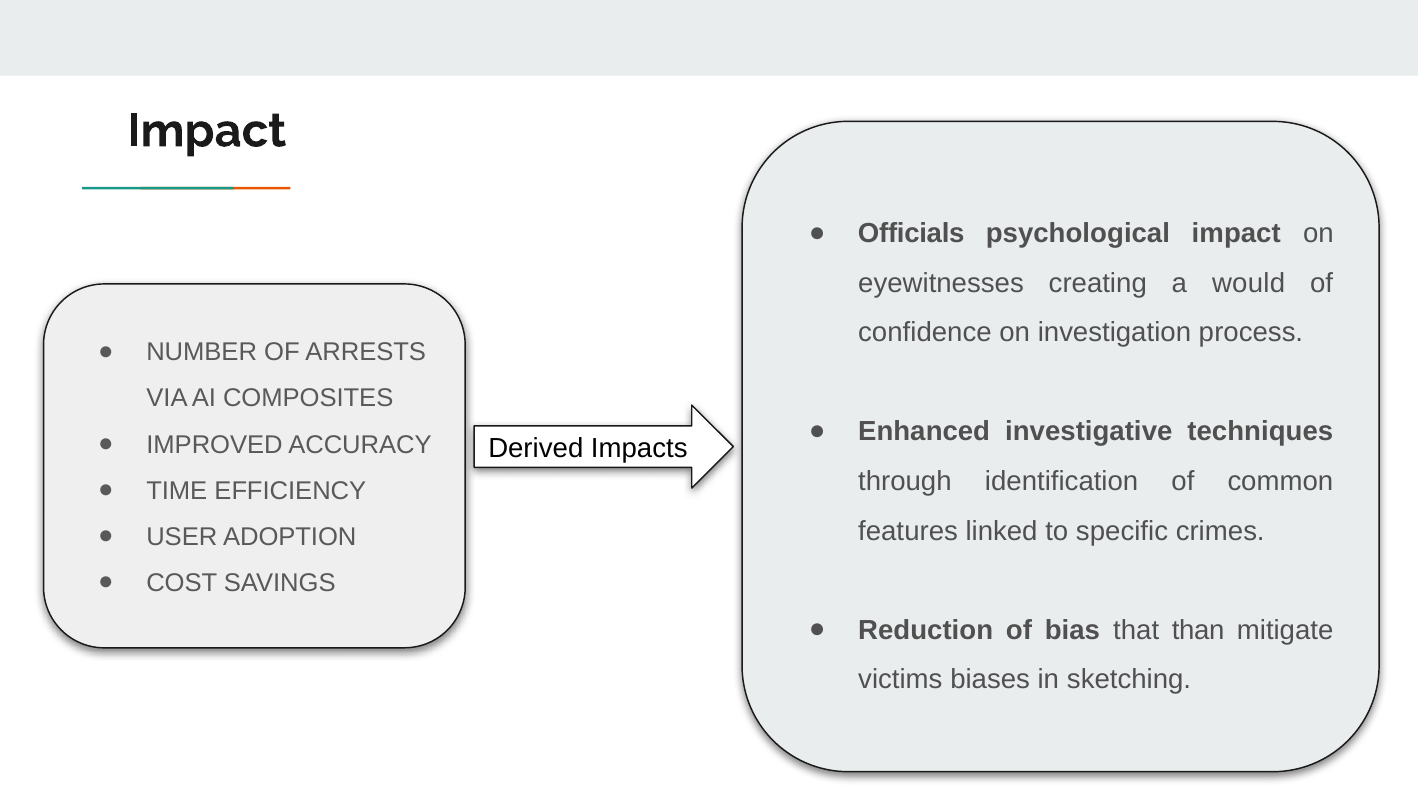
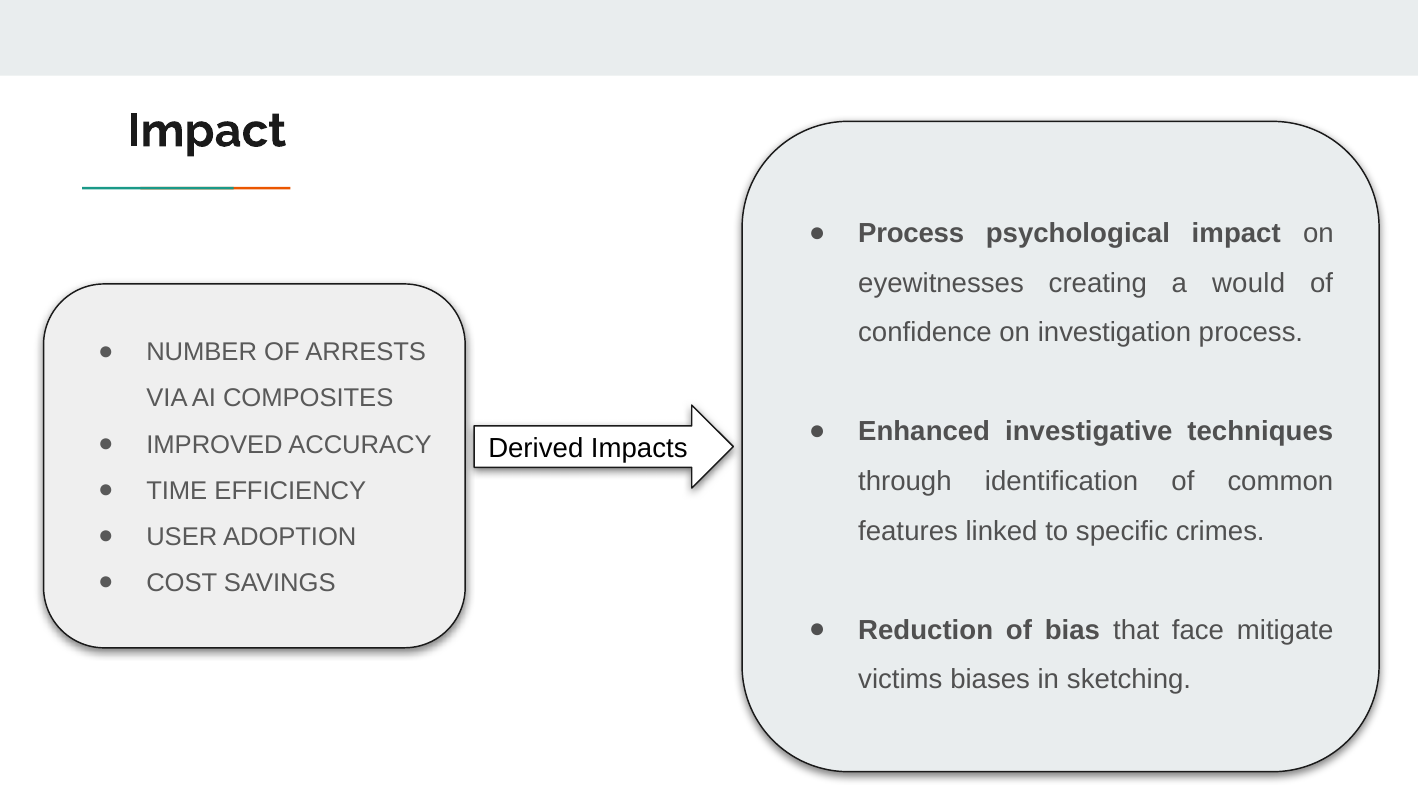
Officials: Officials -> Process (911, 234)
than: than -> face (1198, 631)
